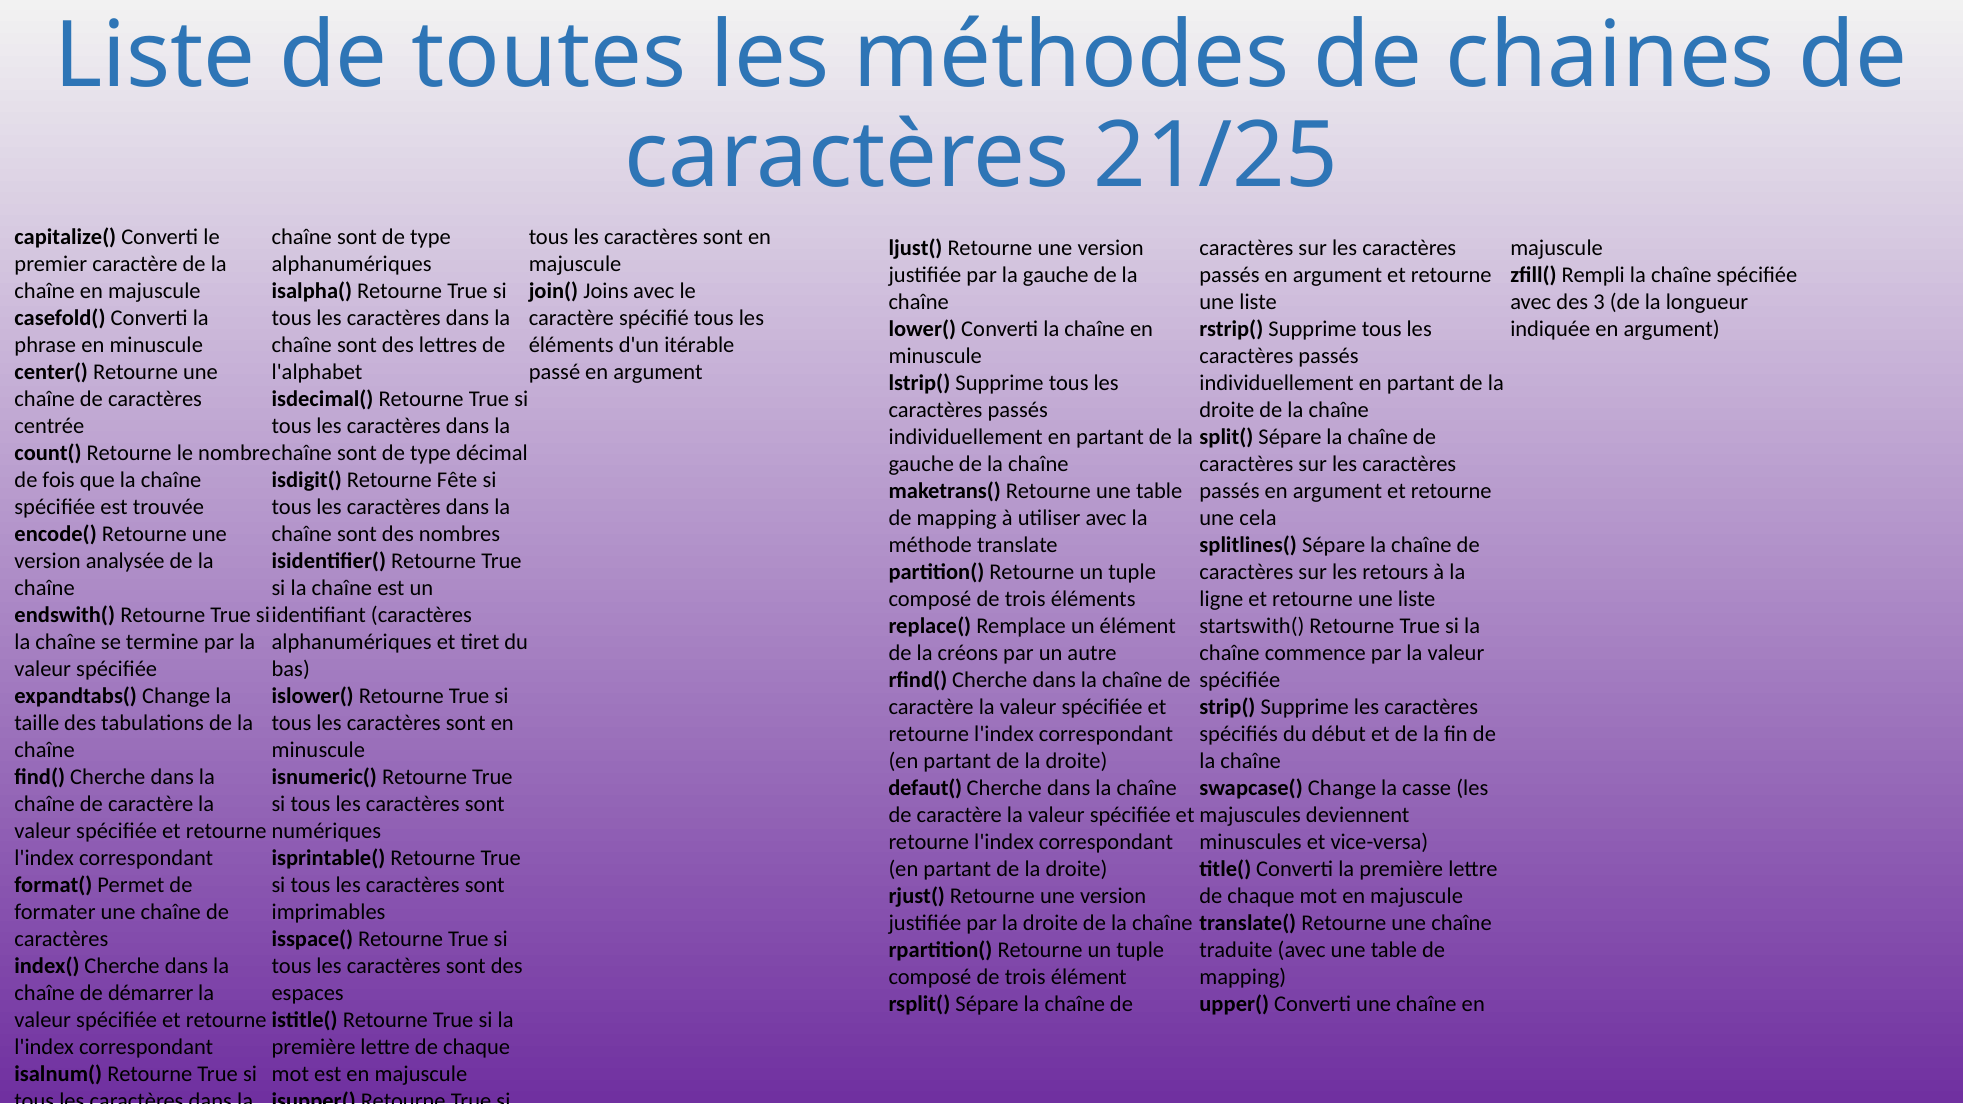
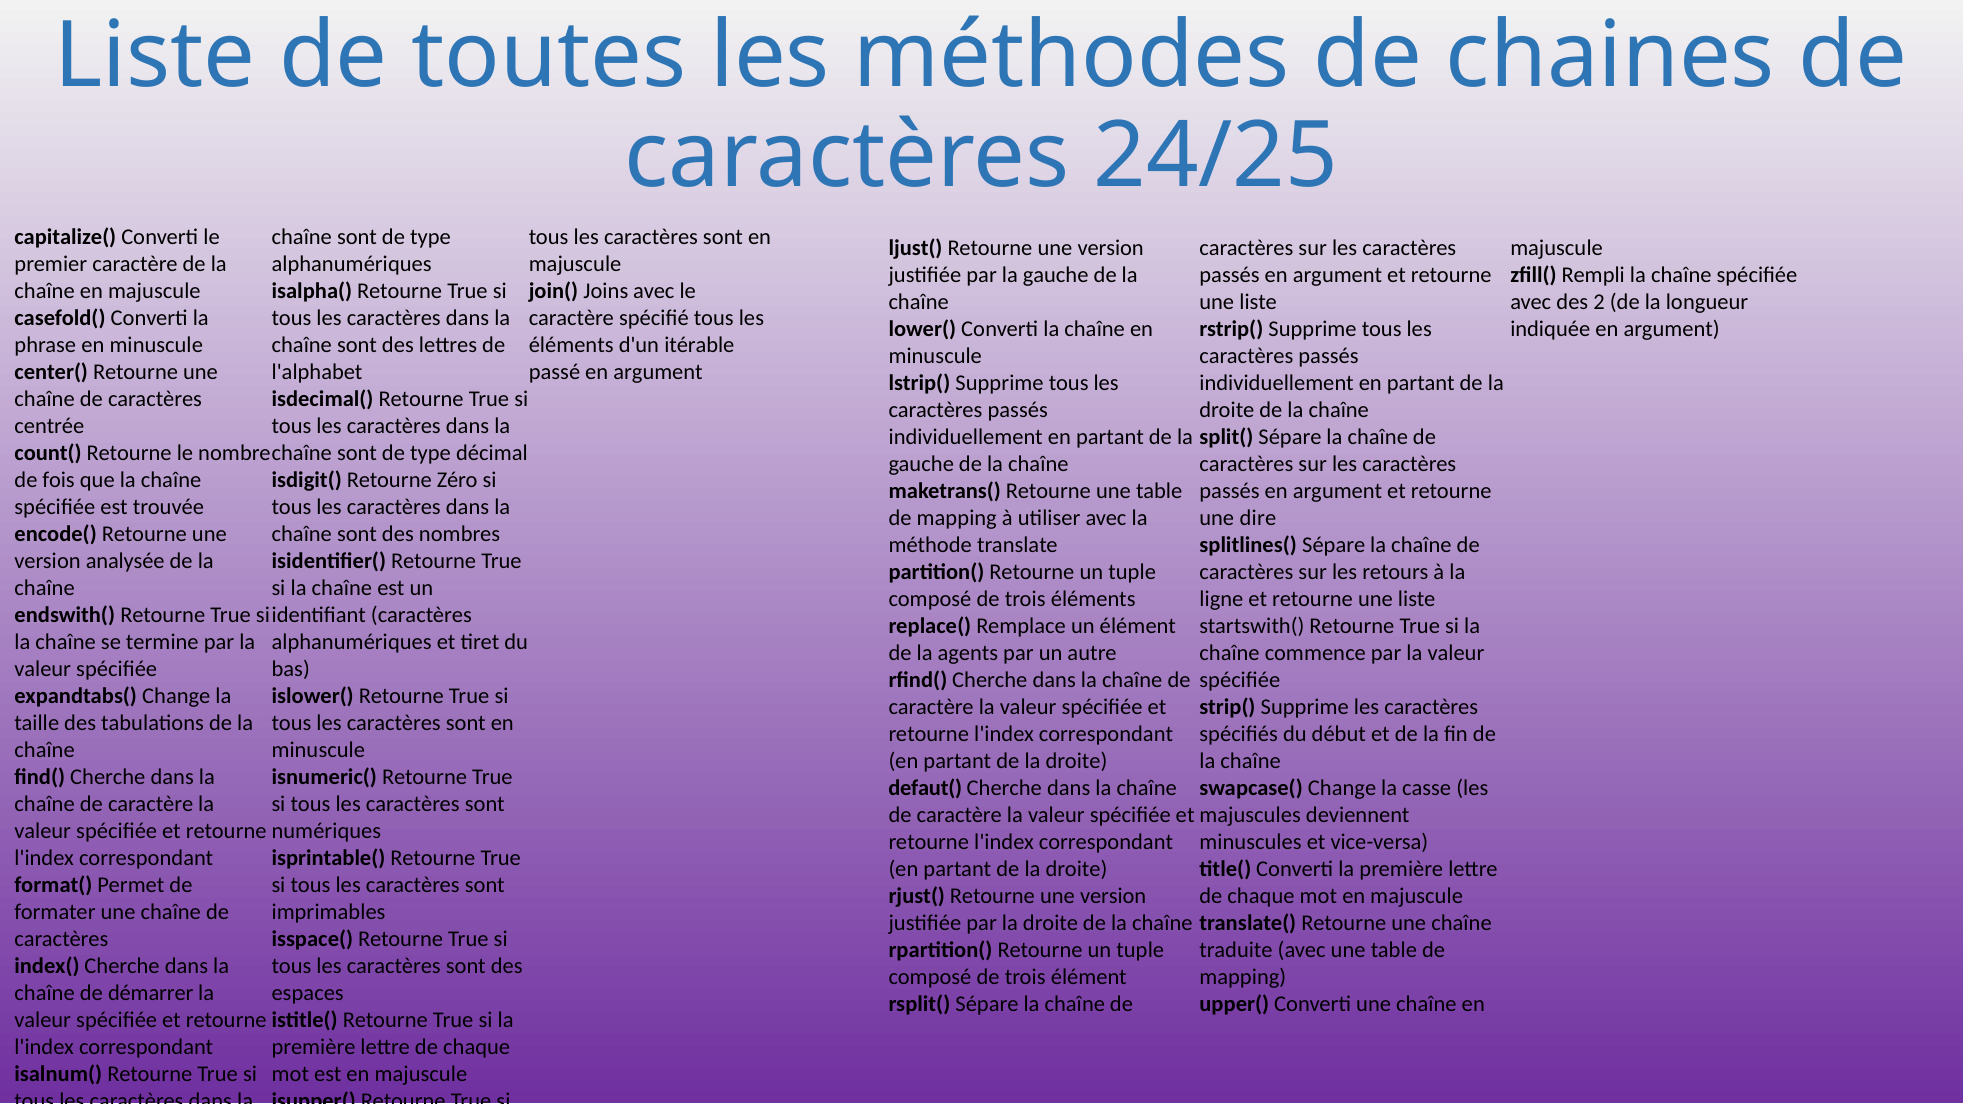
21/25: 21/25 -> 24/25 (1216, 156)
3: 3 -> 2 (1599, 302)
Fête: Fête -> Zéro (457, 480)
cela: cela -> dire (1258, 518)
créons: créons -> agents (968, 653)
